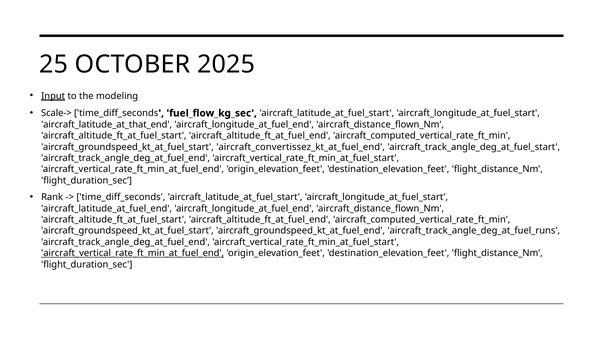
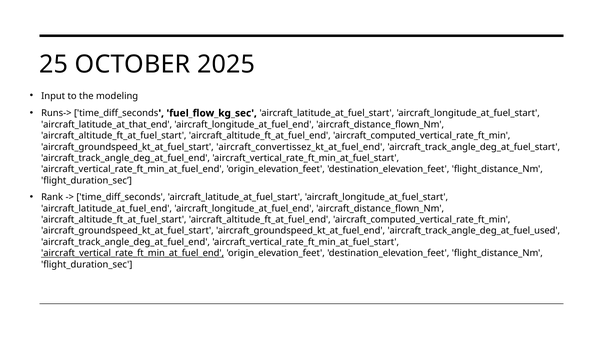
Input underline: present -> none (53, 96)
Scale->: Scale-> -> Runs-> (56, 113)
aircraft_track_angle_deg_at_fuel_runs: aircraft_track_angle_deg_at_fuel_runs -> aircraft_track_angle_deg_at_fuel_used (474, 231)
